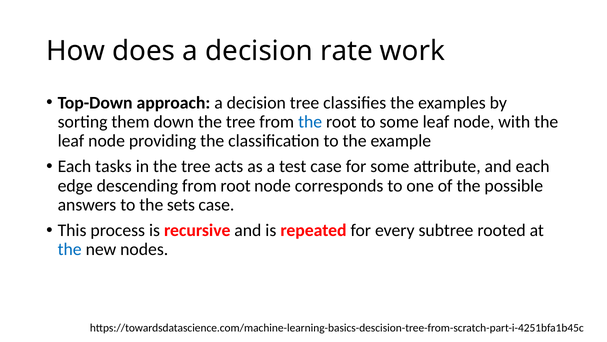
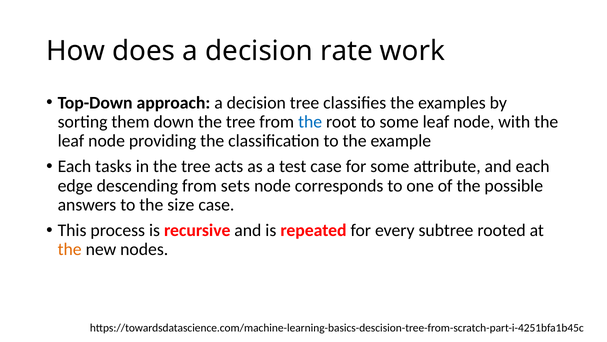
from root: root -> sets (235, 185)
sets: sets -> size (181, 205)
the colour: blue -> orange (70, 249)
